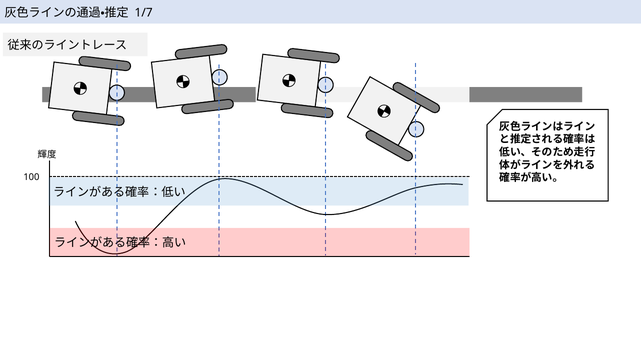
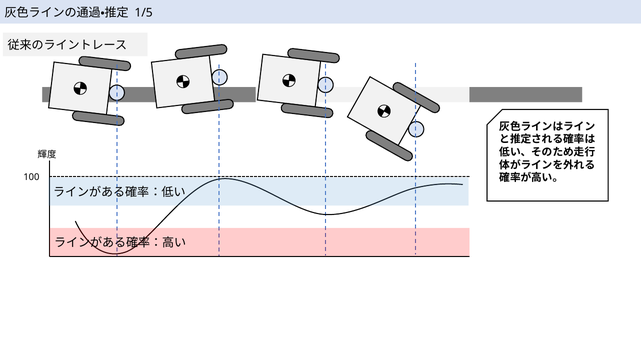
1/7: 1/7 -> 1/5 (144, 13)
